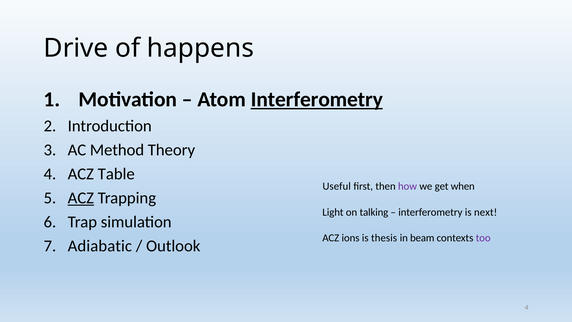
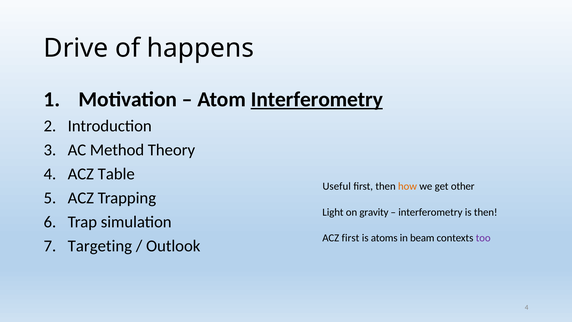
how colour: purple -> orange (407, 186)
when: when -> other (463, 186)
ACZ underline: present -> none (81, 198)
talking: talking -> gravity (374, 212)
is next: next -> then (486, 212)
ACZ ions: ions -> first (350, 238)
thesis: thesis -> atoms (384, 238)
Adiabatic: Adiabatic -> Targeting (100, 246)
